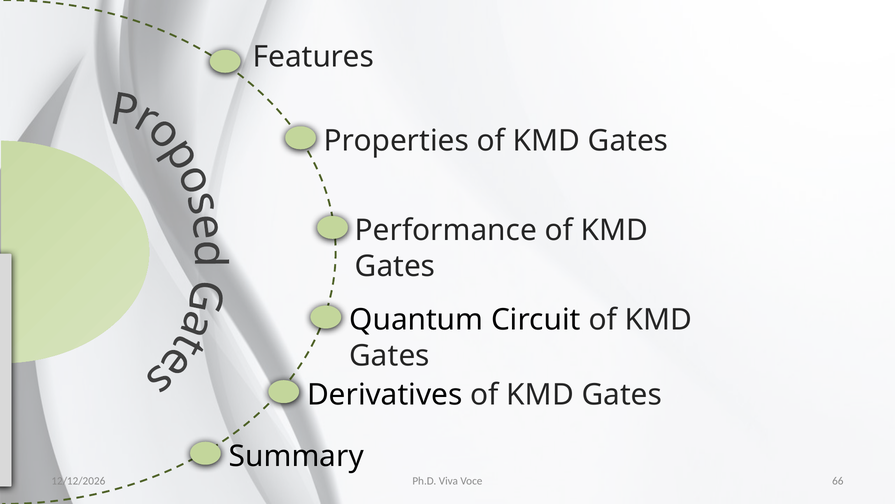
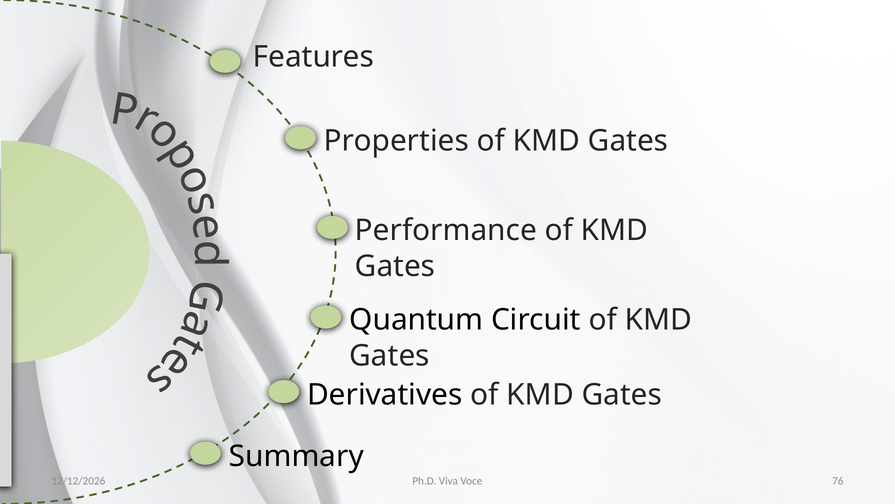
66: 66 -> 76 (838, 481)
